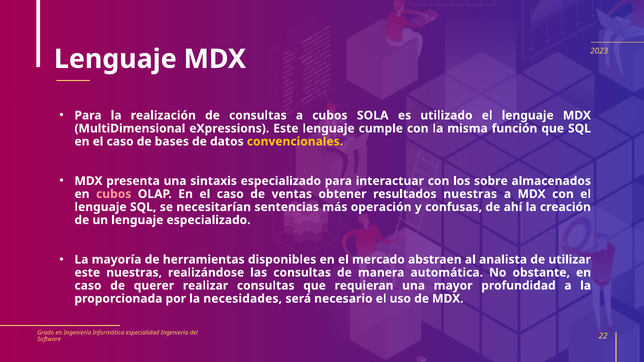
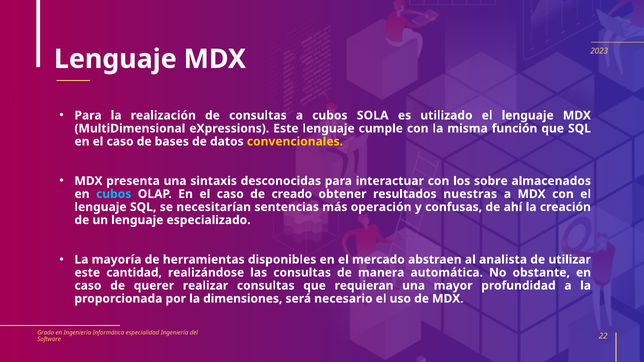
sintaxis especializado: especializado -> desconocidas (281, 181)
cubos colour: pink -> light blue (114, 194)
ventas: ventas -> creado (292, 194)
este nuestras: nuestras -> cantidad (134, 273)
necesidades: necesidades -> dimensiones (243, 299)
